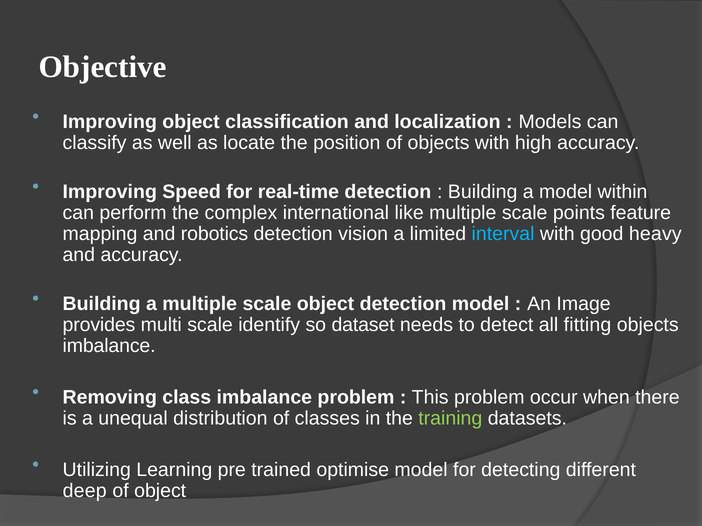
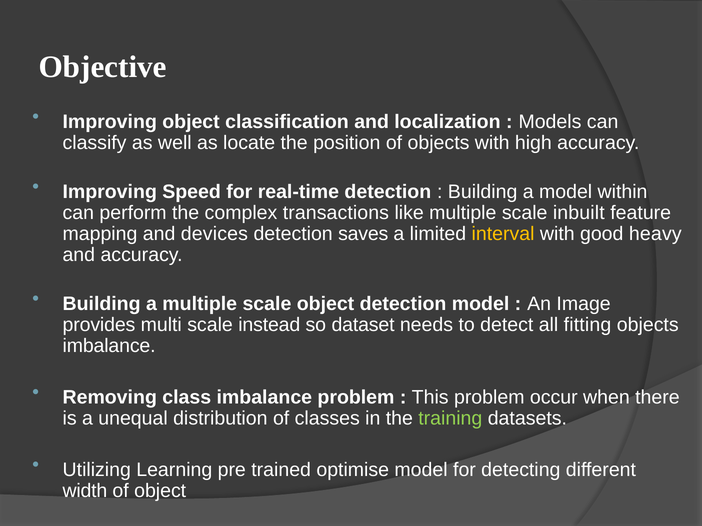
international: international -> transactions (336, 213)
points: points -> inbuilt (579, 213)
robotics: robotics -> devices (214, 234)
vision: vision -> saves (363, 234)
interval colour: light blue -> yellow (503, 234)
identify: identify -> instead (269, 325)
deep: deep -> width (85, 491)
